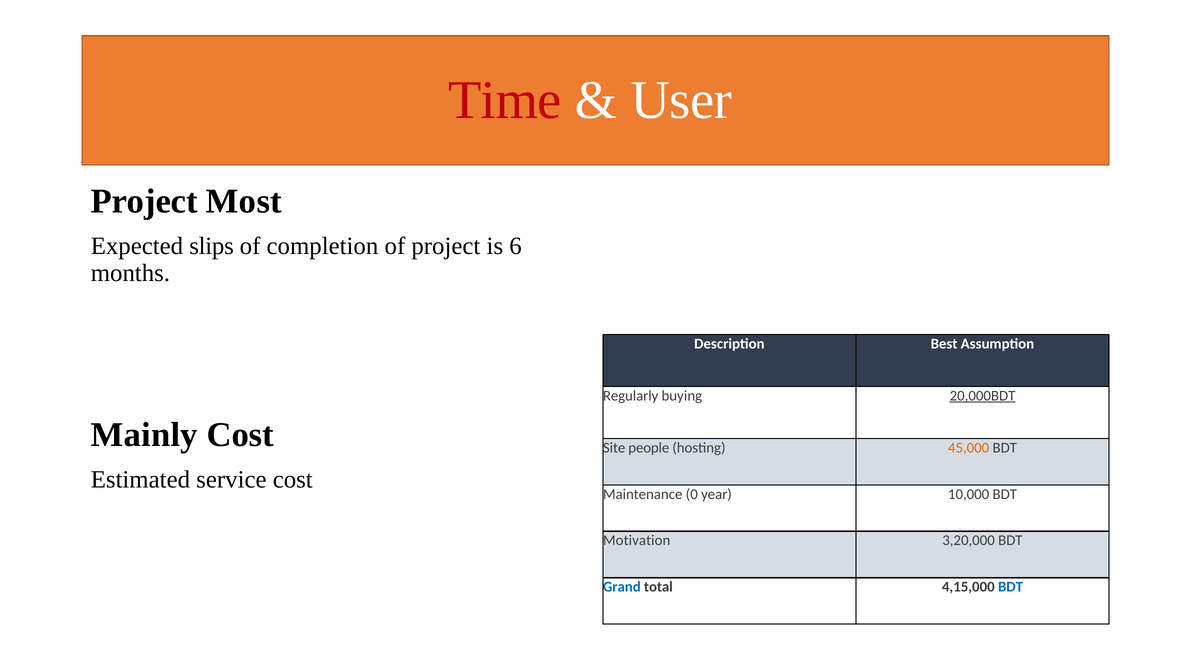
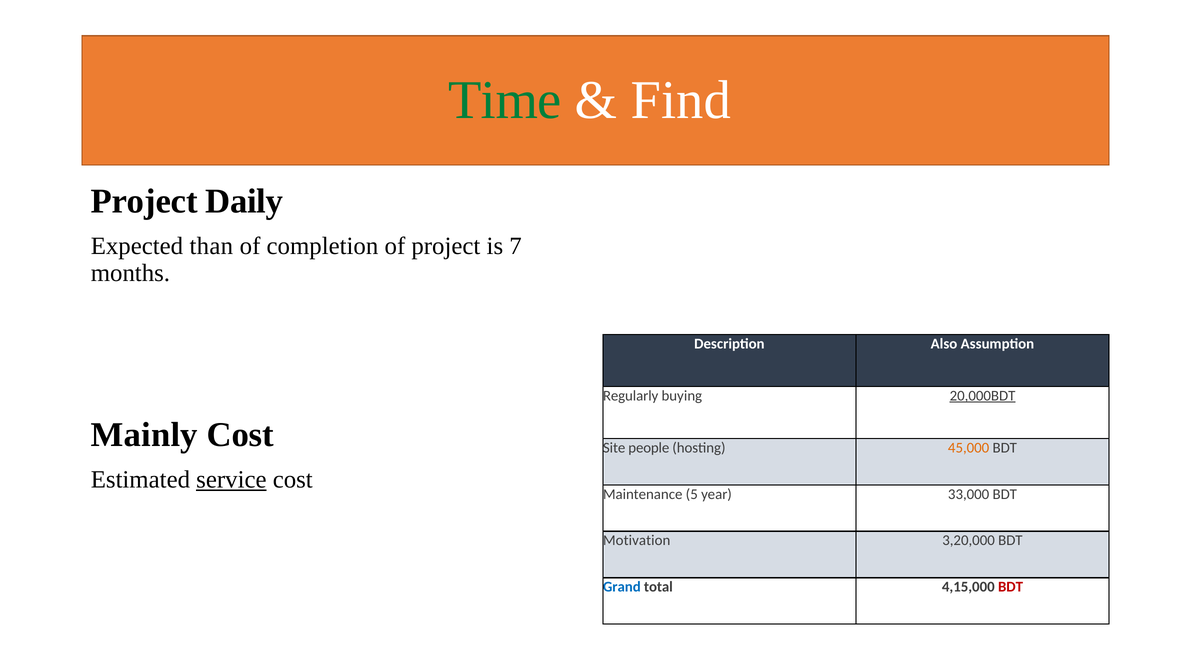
Time colour: red -> green (505, 100)
User: User -> Find (681, 100)
Most: Most -> Daily (244, 201)
slips: slips -> than (211, 246)
6: 6 -> 7 (516, 246)
Best: Best -> Also (944, 344)
service underline: none -> present (231, 480)
0: 0 -> 5 (692, 494)
10,000: 10,000 -> 33,000 (969, 494)
BDT colour: blue -> red (1011, 587)
